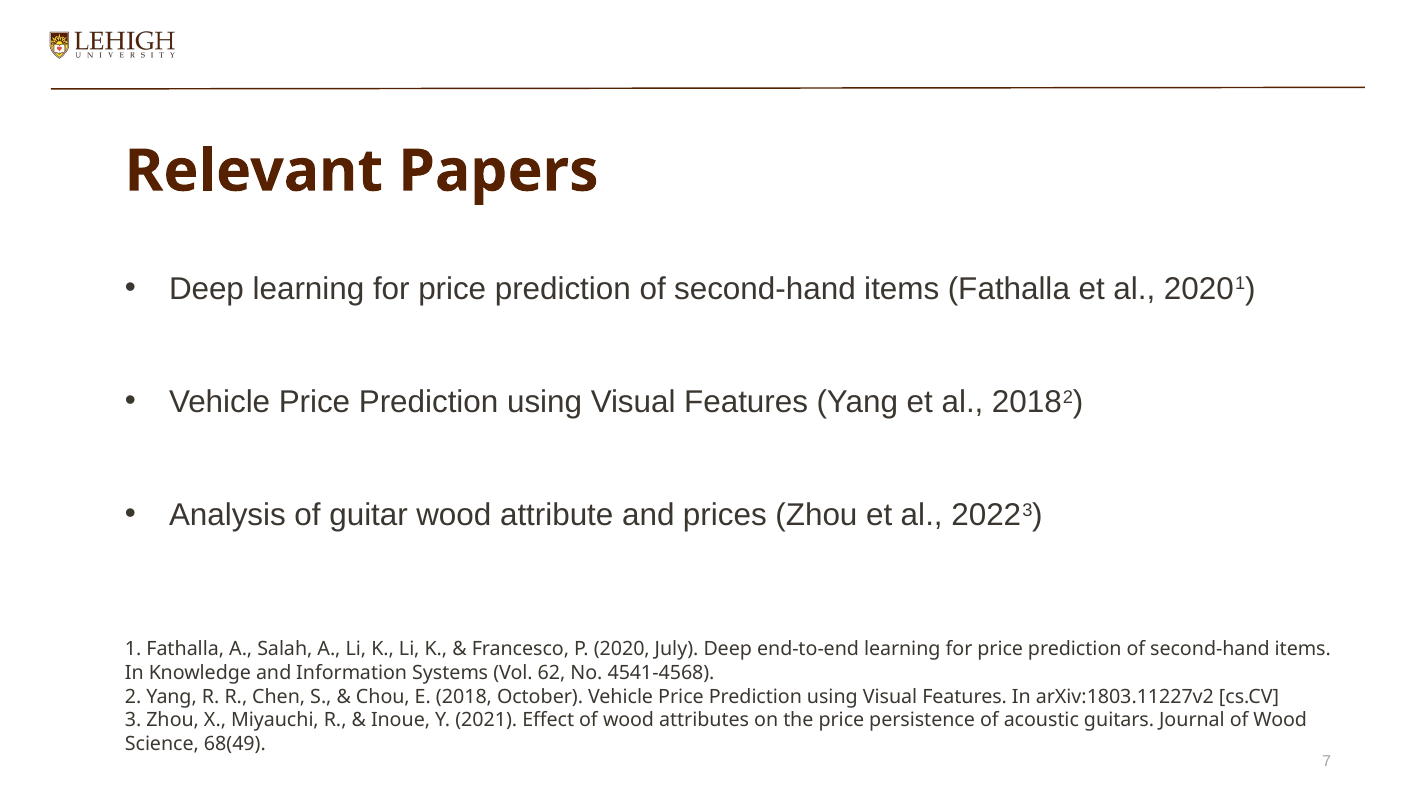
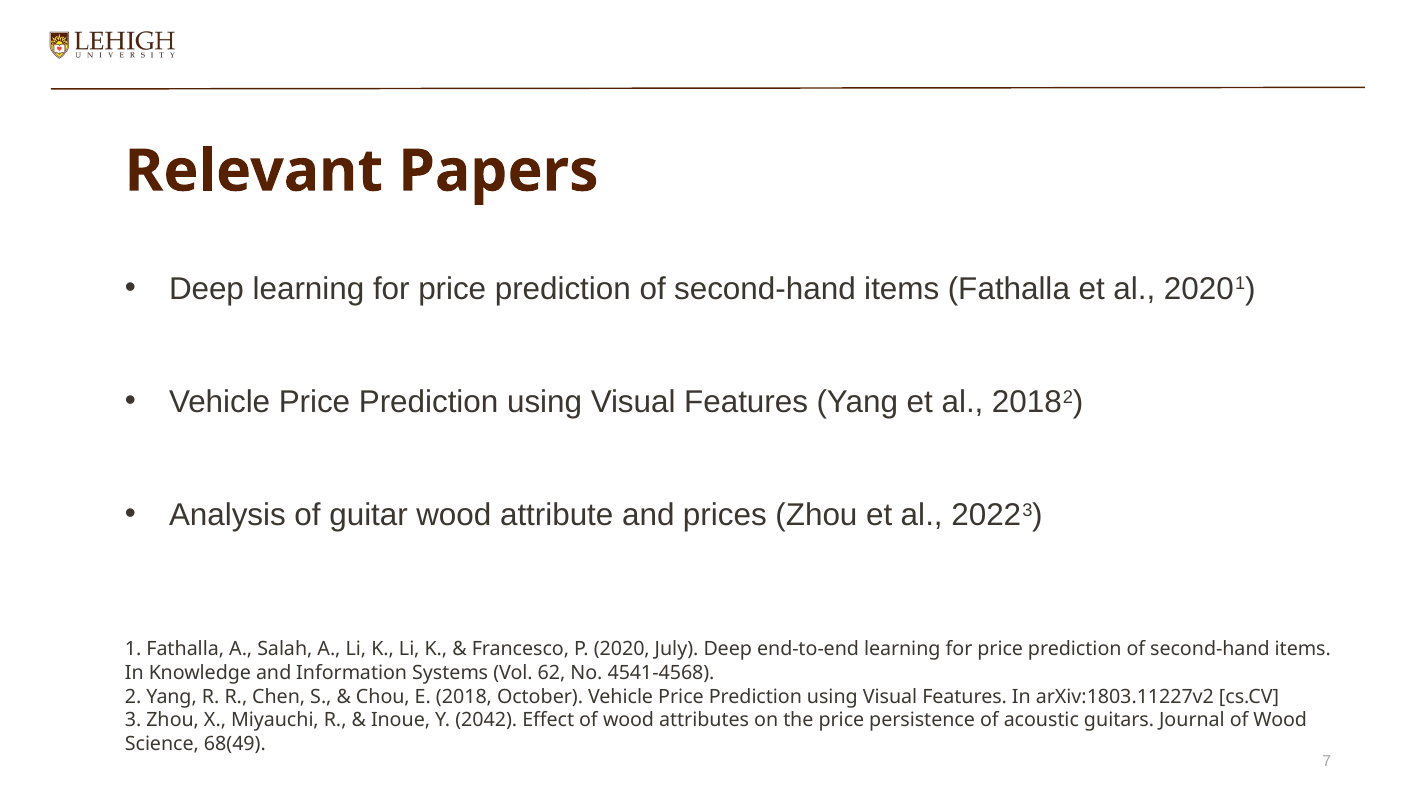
2021: 2021 -> 2042 (486, 720)
